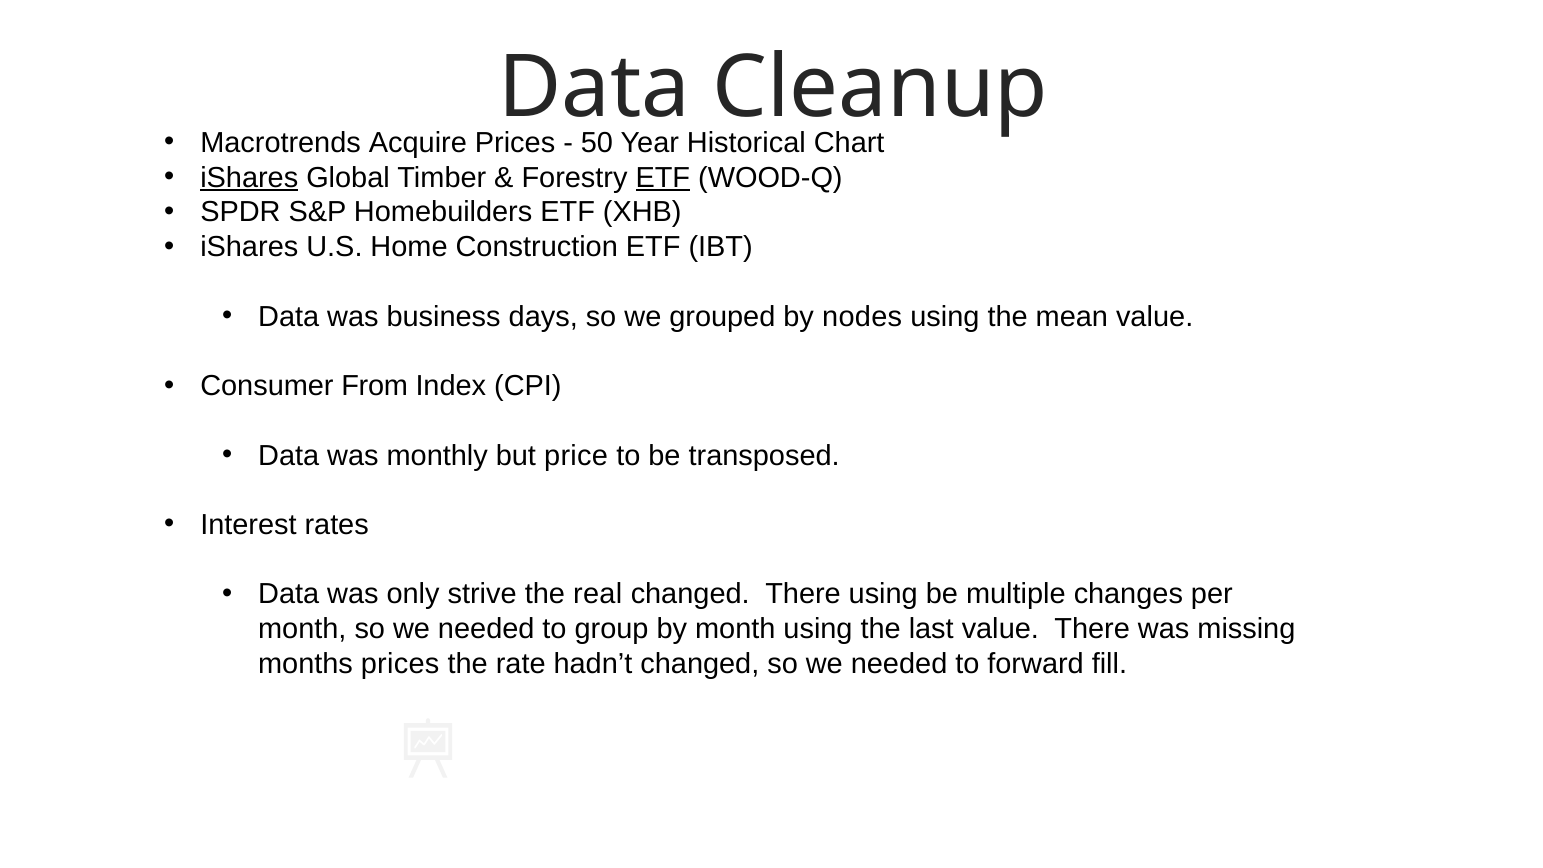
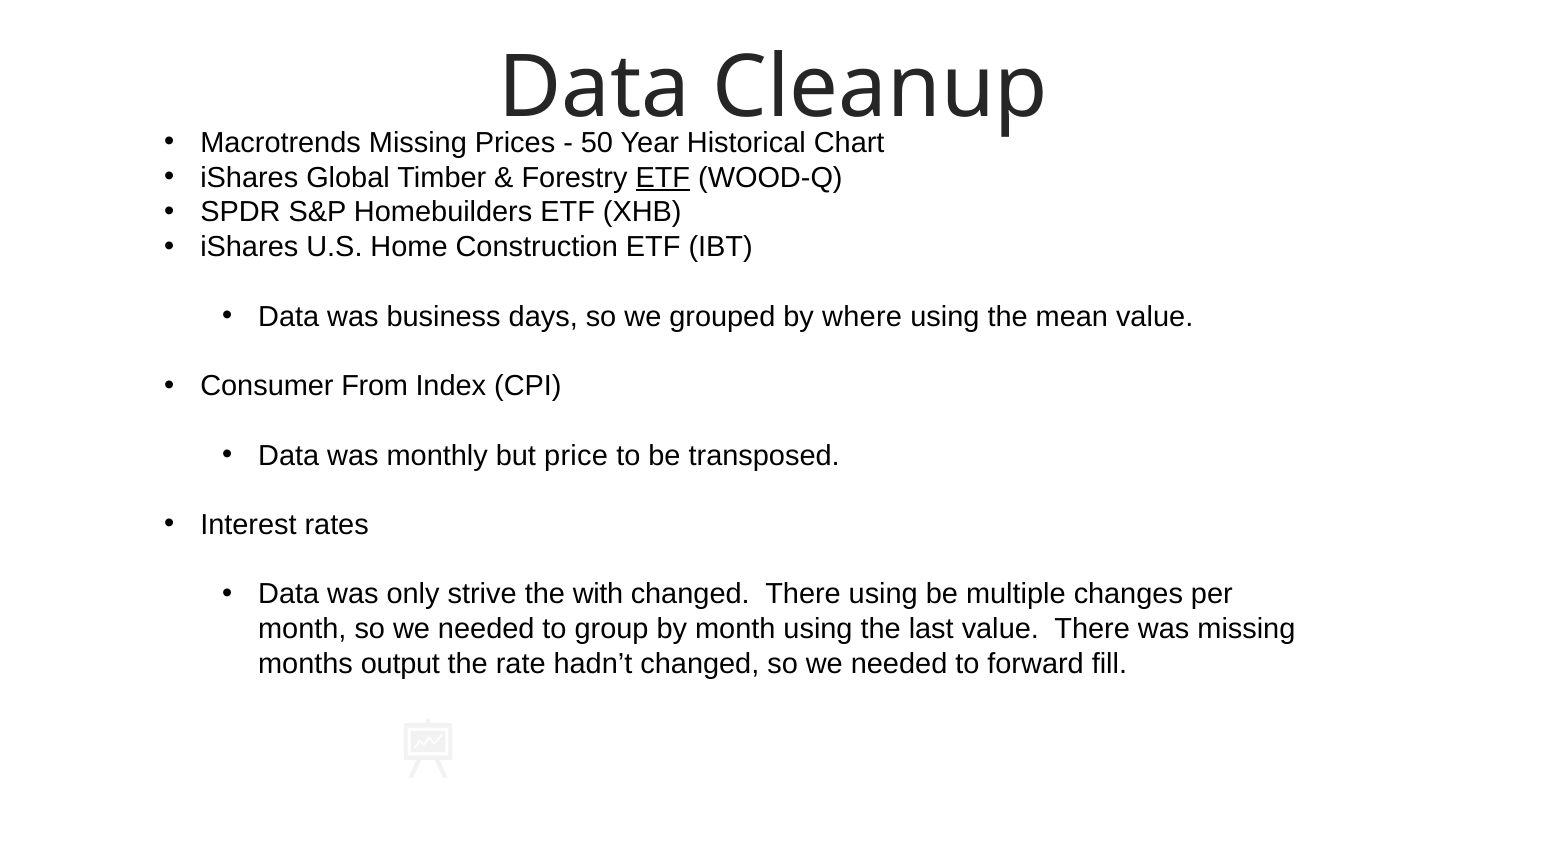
Macrotrends Acquire: Acquire -> Missing (418, 143)
iShares underline: present -> none (249, 178)
nodes: nodes -> where (862, 317)
real: real -> with (598, 594)
months prices: prices -> output (400, 664)
